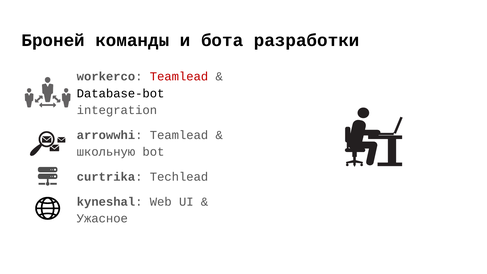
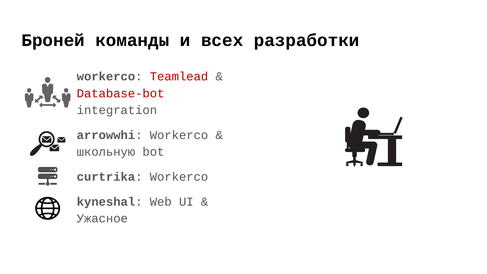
бота: бота -> всех (222, 40)
Database-bot colour: black -> red (121, 93)
arrowwhi Teamlead: Teamlead -> Workerco (179, 135)
curtrika Techlead: Techlead -> Workerco (179, 177)
